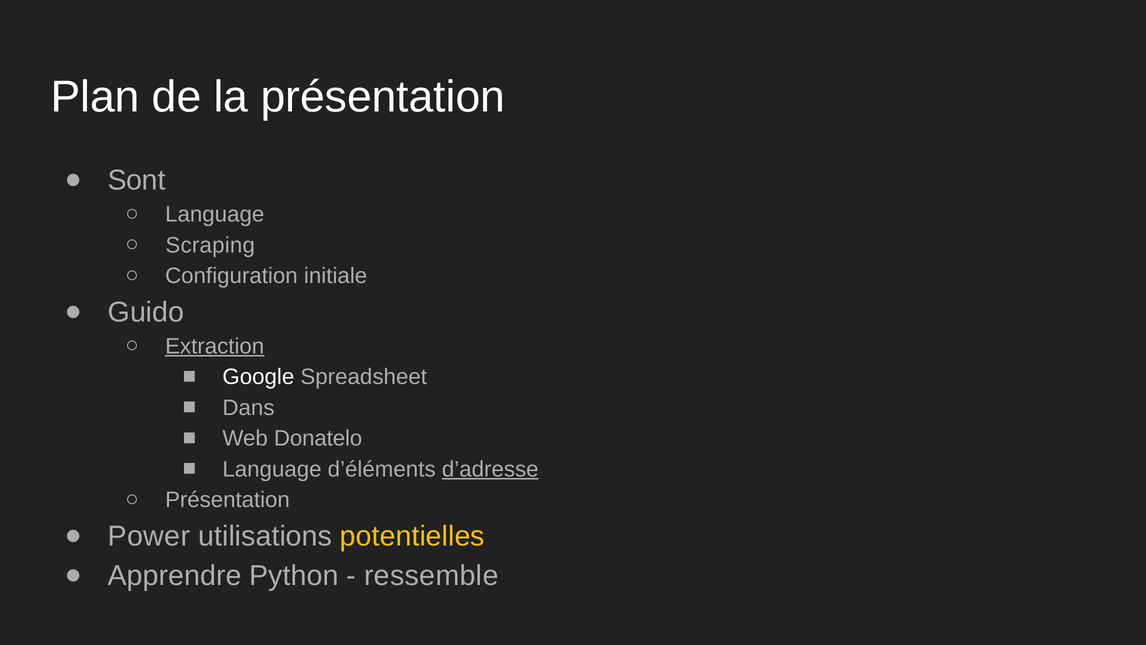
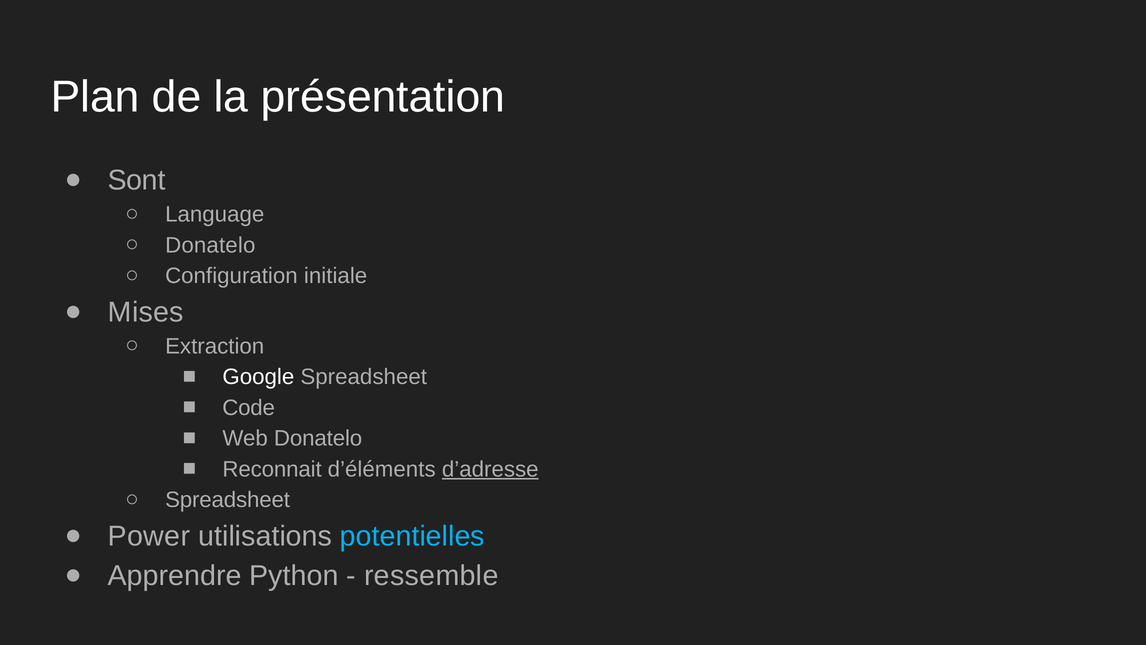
Scraping: Scraping -> Donatelo (210, 245)
Guido: Guido -> Mises (146, 312)
Extraction underline: present -> none (215, 346)
Dans: Dans -> Code (249, 407)
Language: Language -> Reconnait (272, 469)
Présentation: Présentation -> Spreadsheet (228, 500)
potentielles colour: yellow -> light blue (412, 536)
